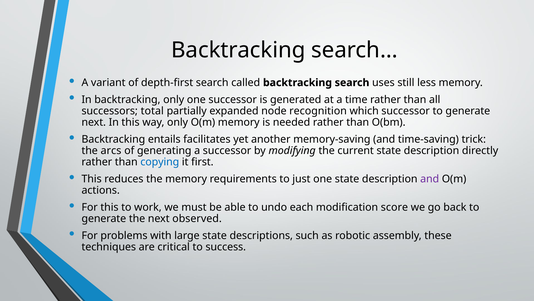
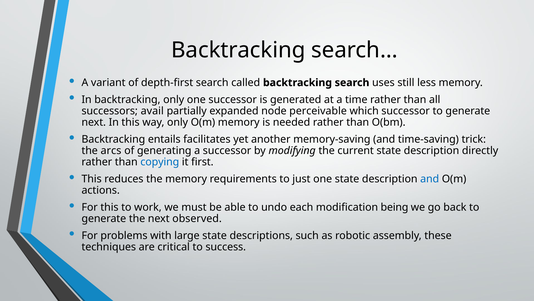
total: total -> avail (152, 111)
recognition: recognition -> perceivable (318, 111)
and colour: purple -> blue (430, 179)
score: score -> being (395, 207)
